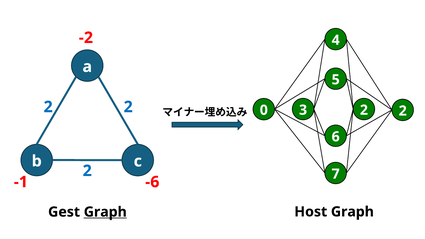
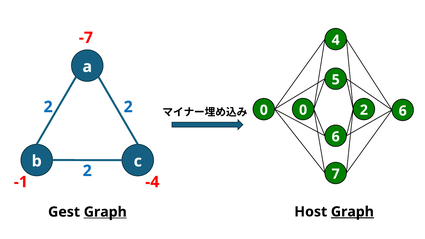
-2: -2 -> -7 (86, 38)
0 3: 3 -> 0 (303, 110)
2: 2 -> 6 (403, 111)
-6: -6 -> -4 (152, 182)
Graph underline: none -> present (352, 212)
